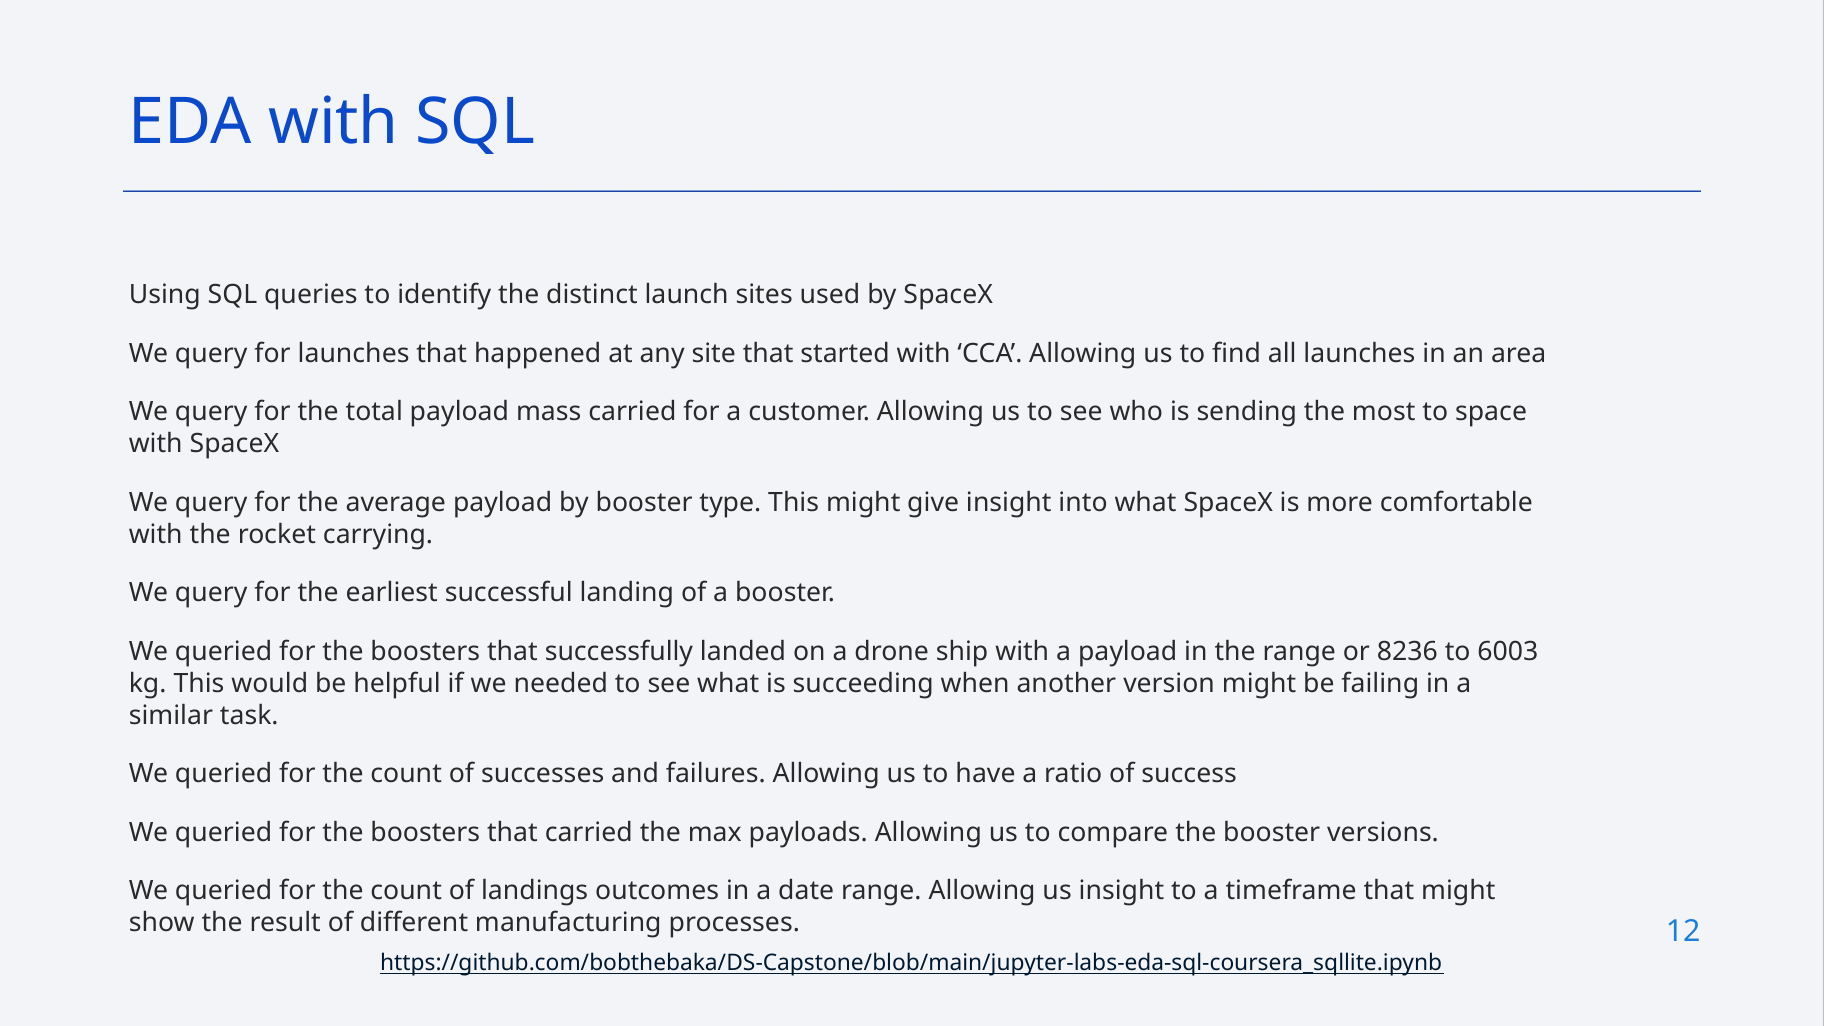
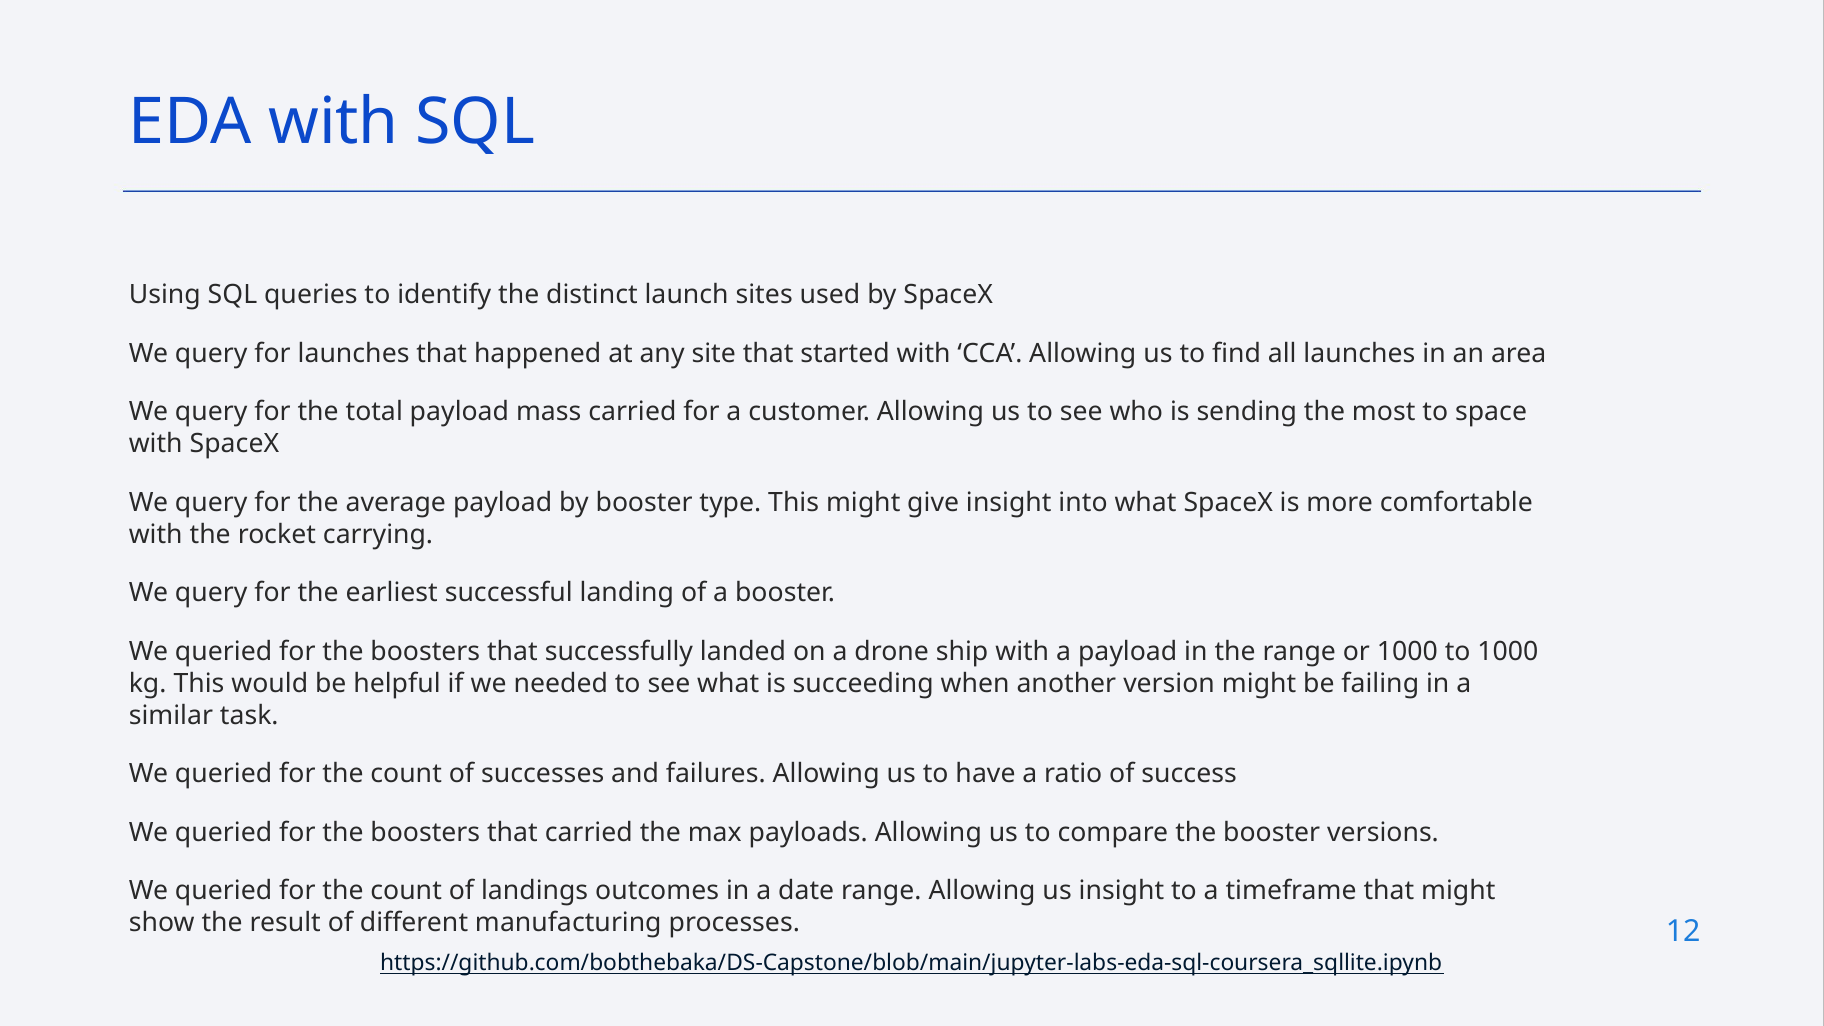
or 8236: 8236 -> 1000 (1407, 652)
to 6003: 6003 -> 1000 (1508, 652)
